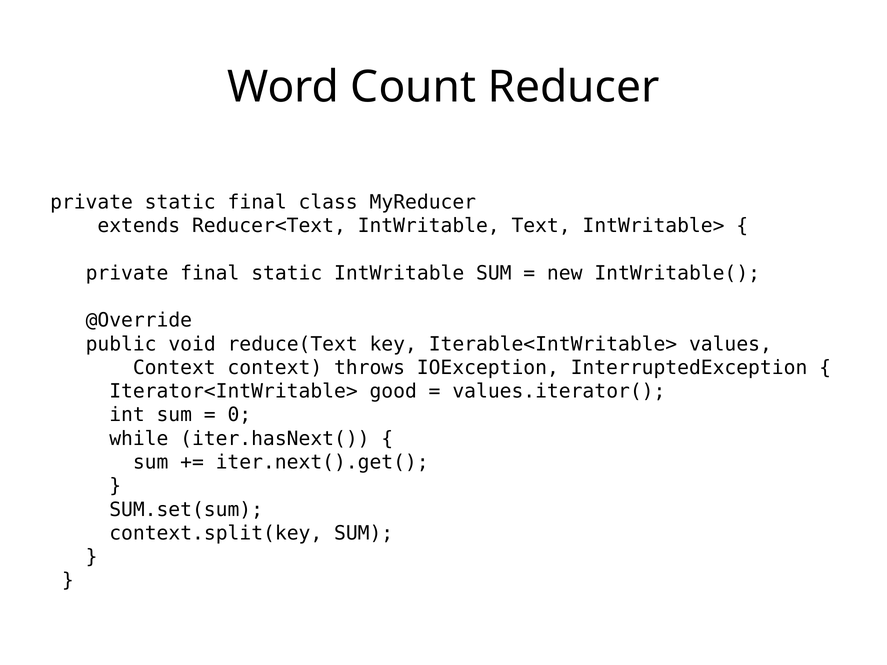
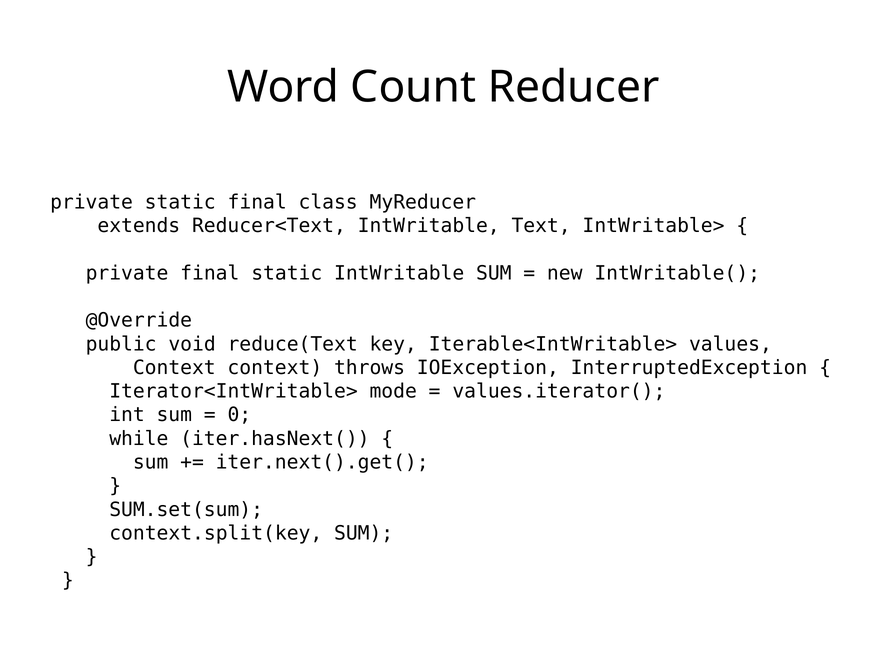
good: good -> mode (393, 391)
